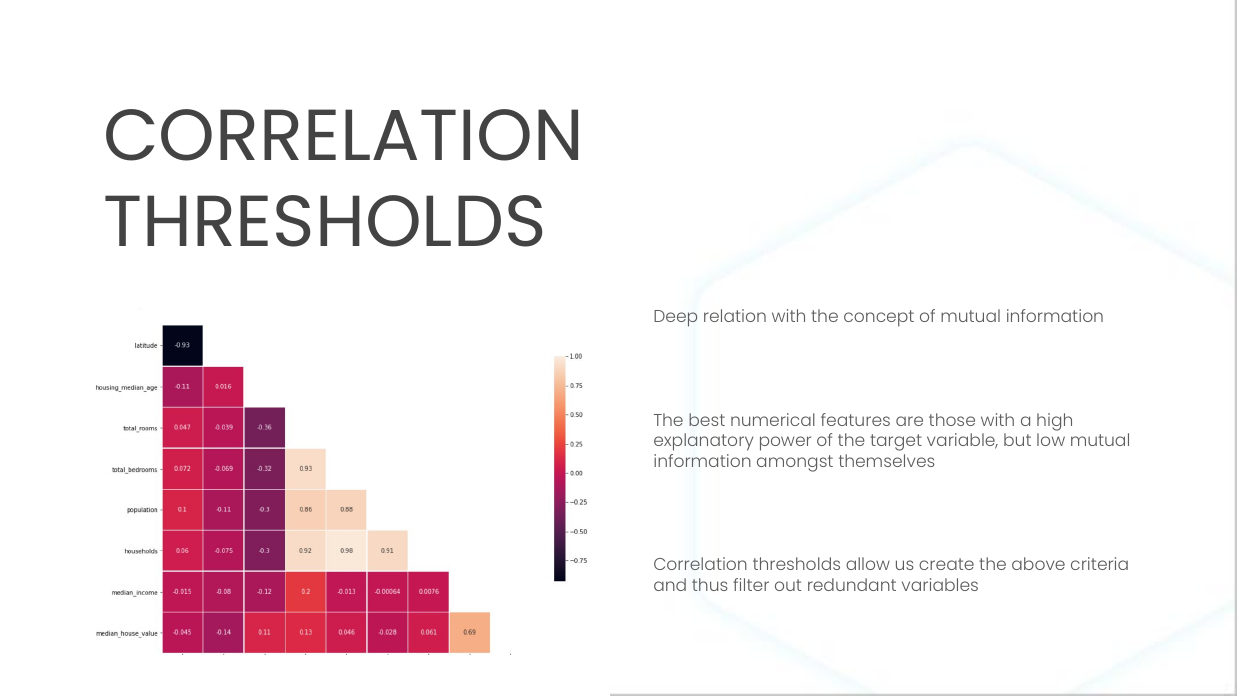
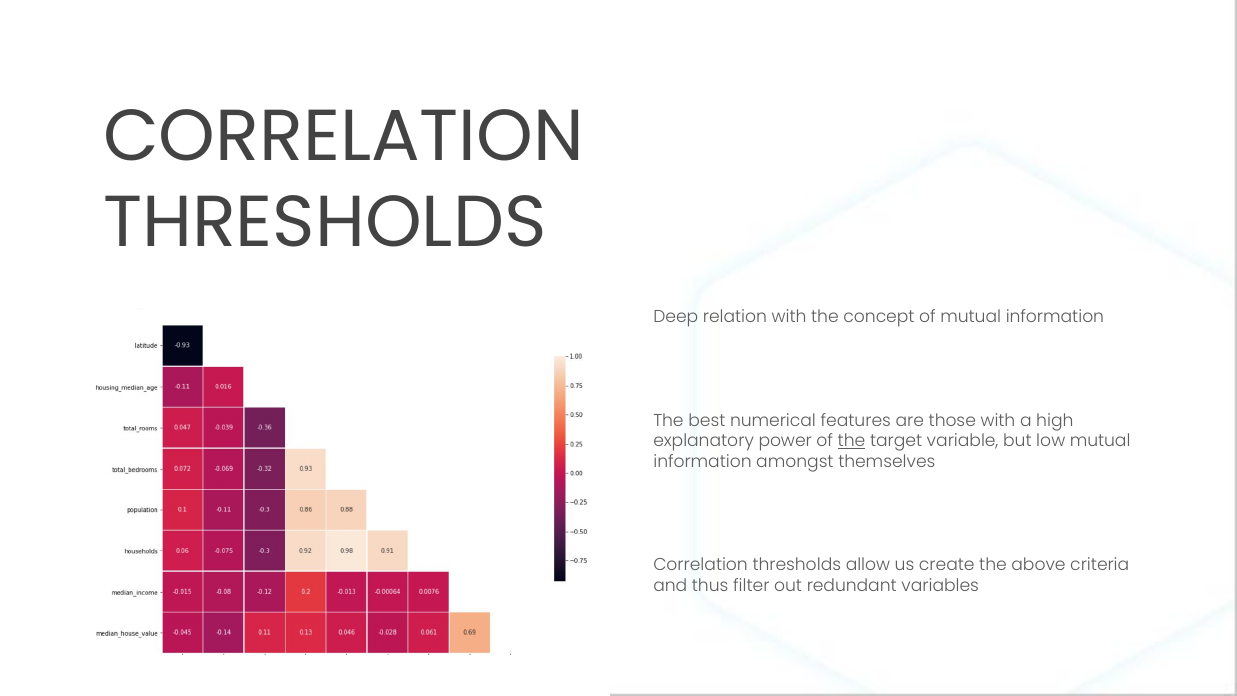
the underline: none -> present (852, 441)
